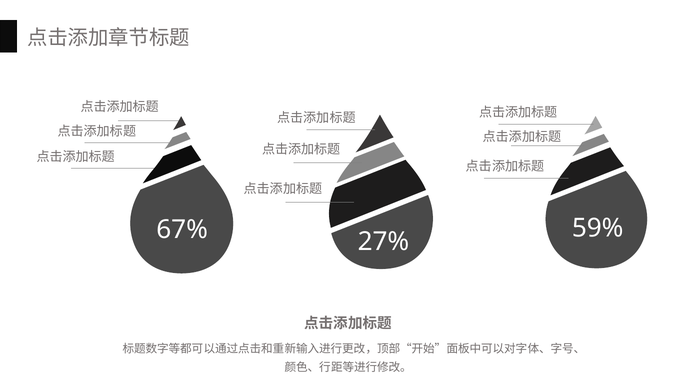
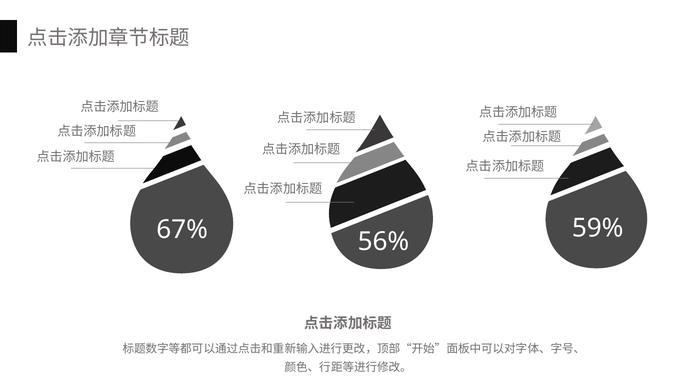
27%: 27% -> 56% (383, 242)
